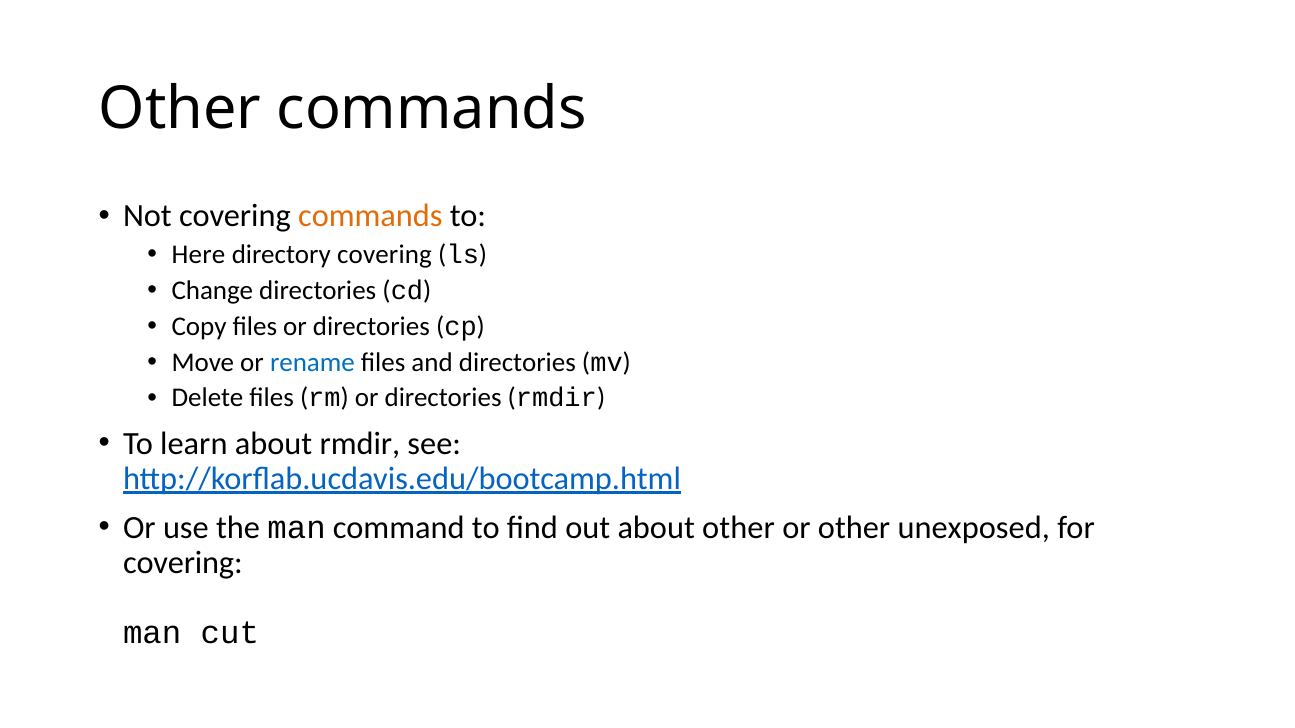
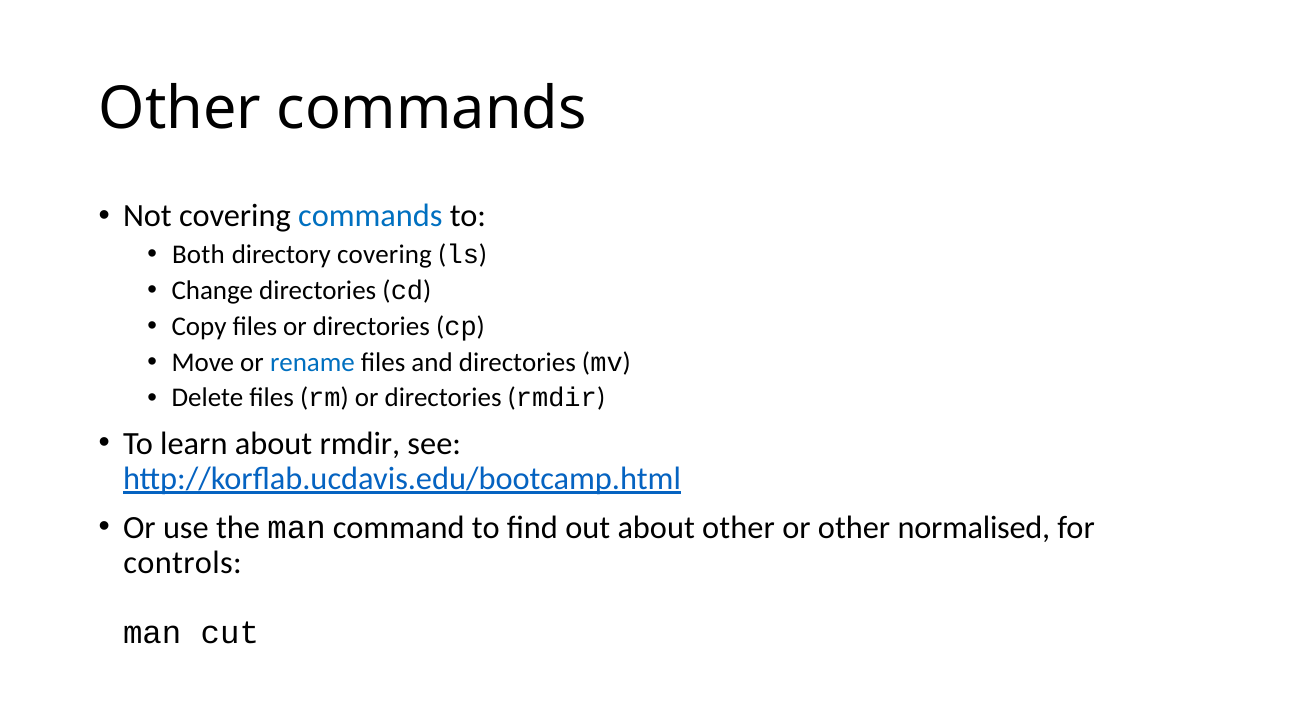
commands colour: orange -> blue (370, 216)
Here: Here -> Both (198, 255)
unexposed: unexposed -> normalised (974, 528)
covering: covering -> controls (183, 563)
